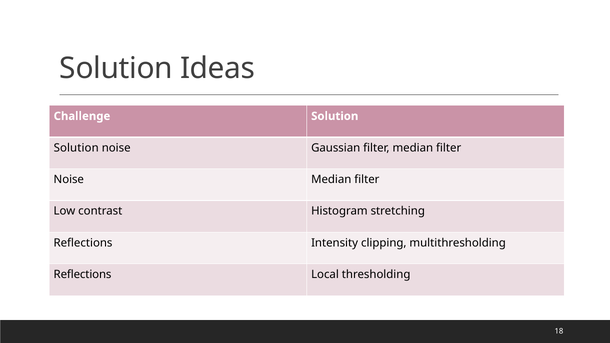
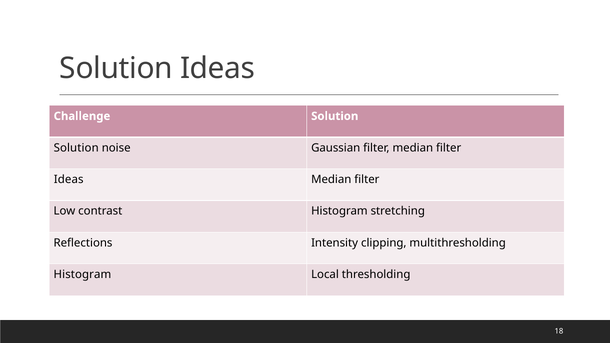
Noise: Noise -> Ideas (69, 180)
Reflections: Reflections -> Histogram (82, 275)
